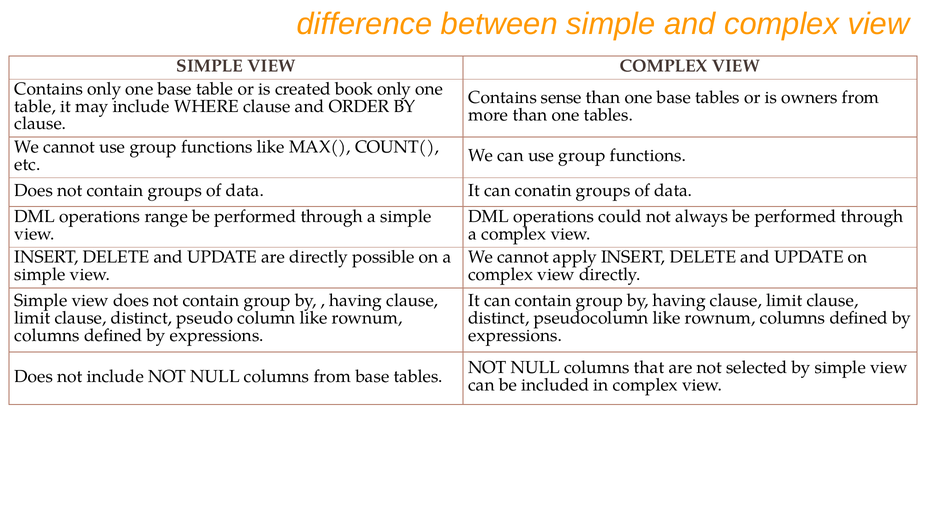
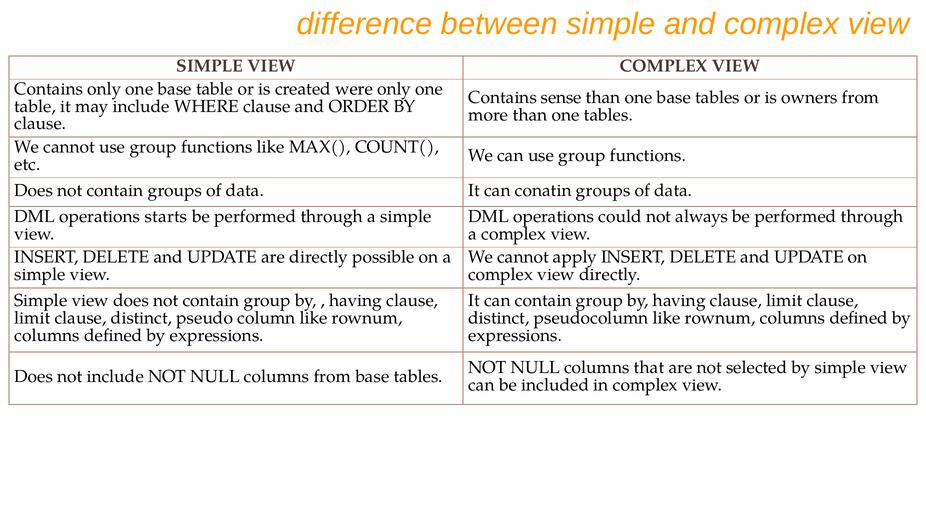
book: book -> were (354, 89)
range: range -> starts (166, 216)
